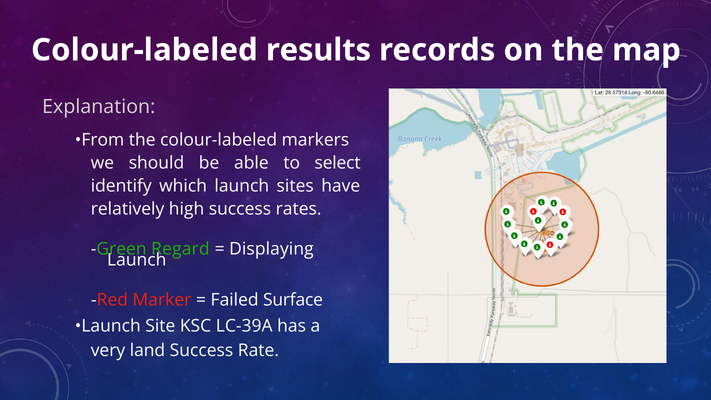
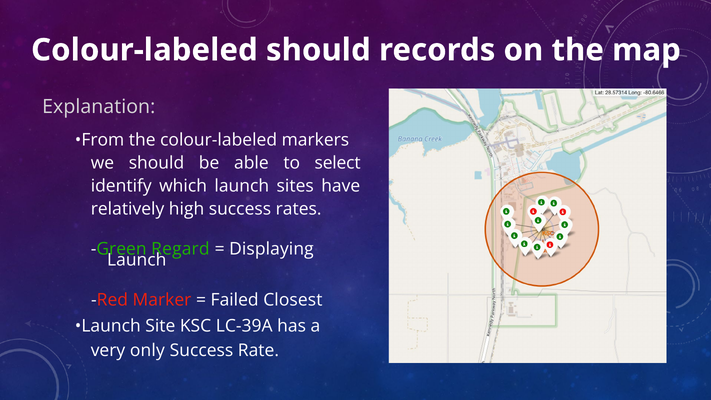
Colour-labeled results: results -> should (318, 50)
Surface: Surface -> Closest (293, 300)
land: land -> only (147, 350)
